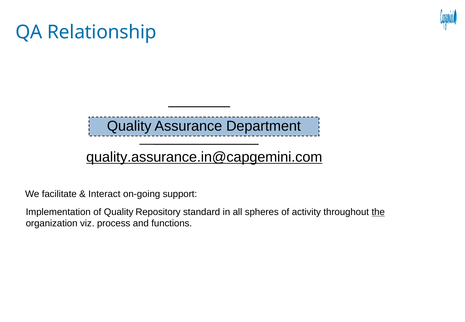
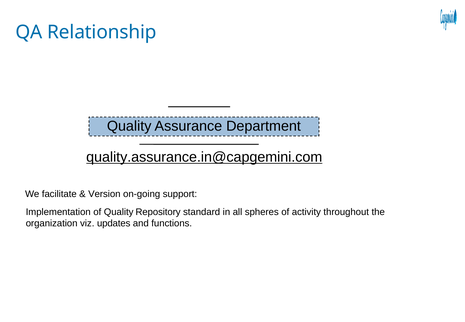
Interact: Interact -> Version (104, 194)
the underline: present -> none (378, 212)
process: process -> updates (114, 223)
